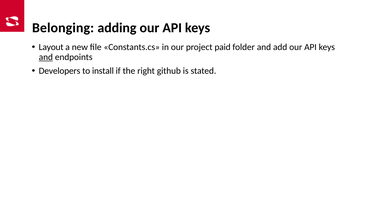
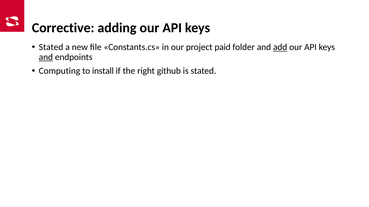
Belonging: Belonging -> Corrective (63, 28)
Layout: Layout -> Stated (51, 47)
add underline: none -> present (280, 47)
Developers: Developers -> Computing (59, 71)
